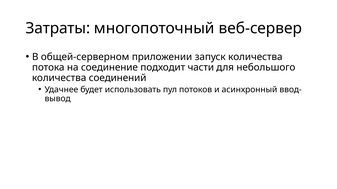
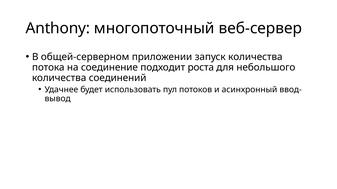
Затраты: Затраты -> Anthony (58, 28)
части: части -> роста (201, 68)
